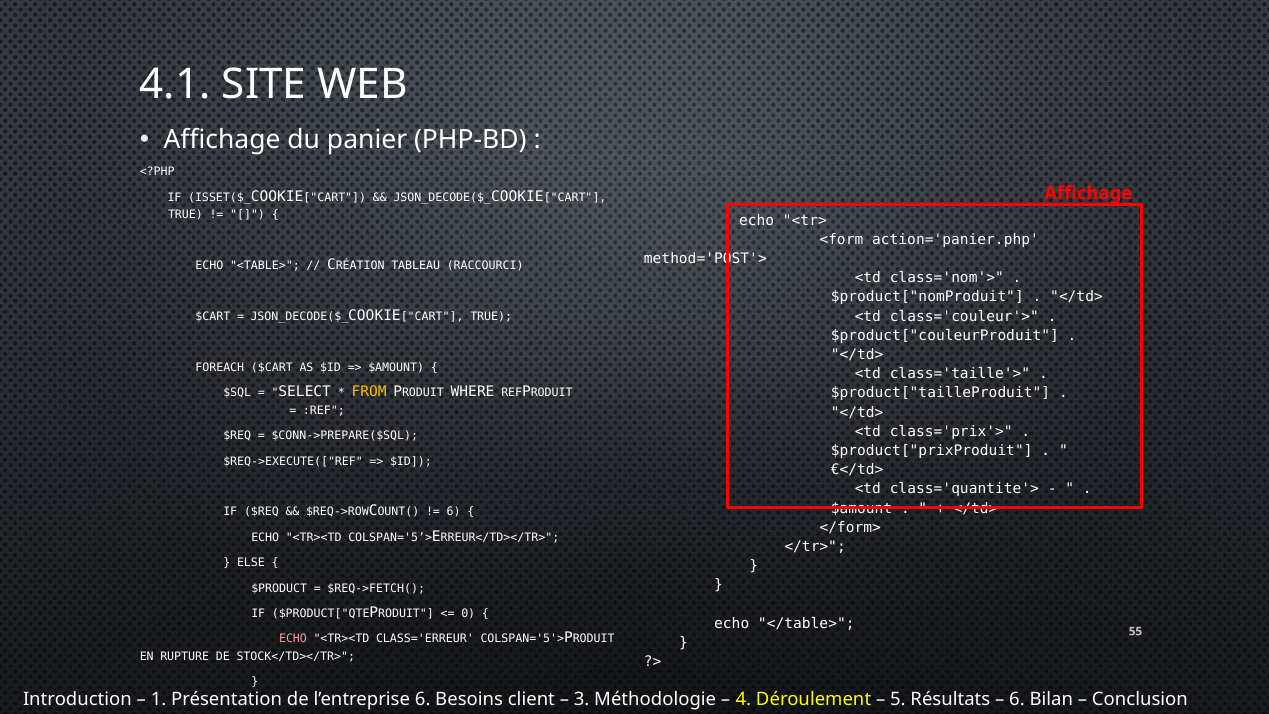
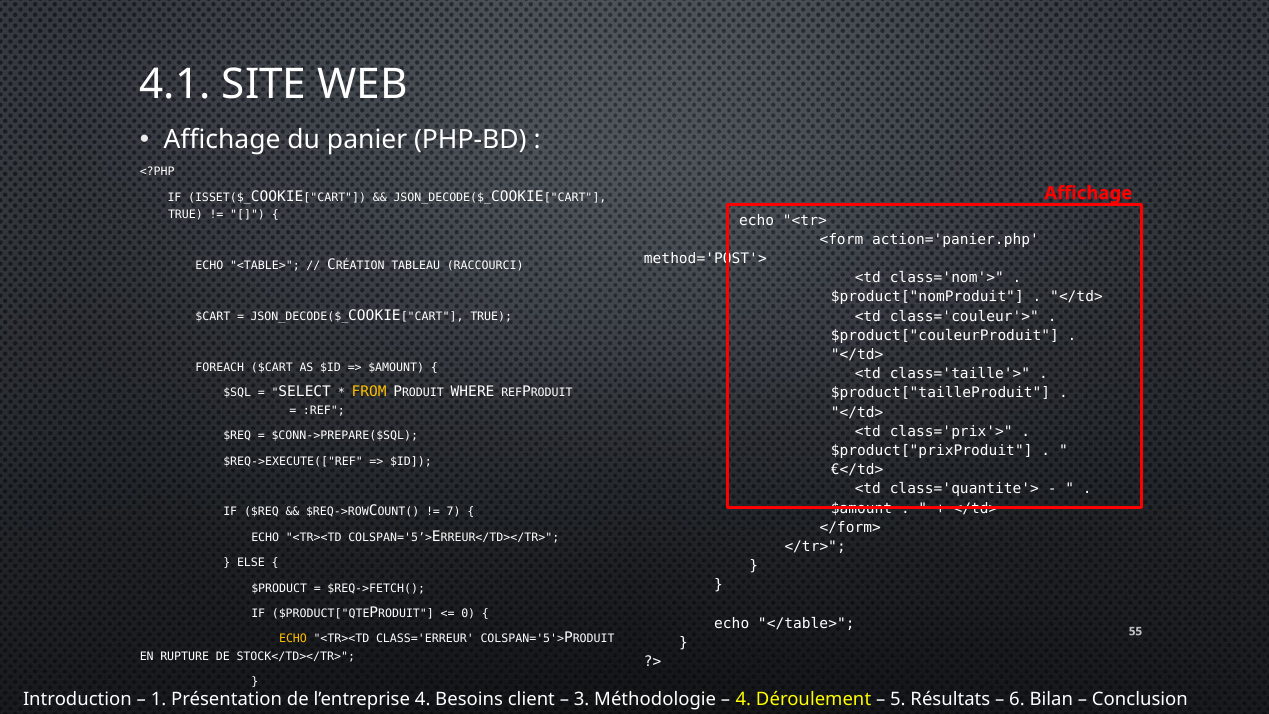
6: 6 -> 7 (454, 512)
ECHO colour: pink -> yellow (293, 639)
l’entreprise 6: 6 -> 4 (423, 700)
